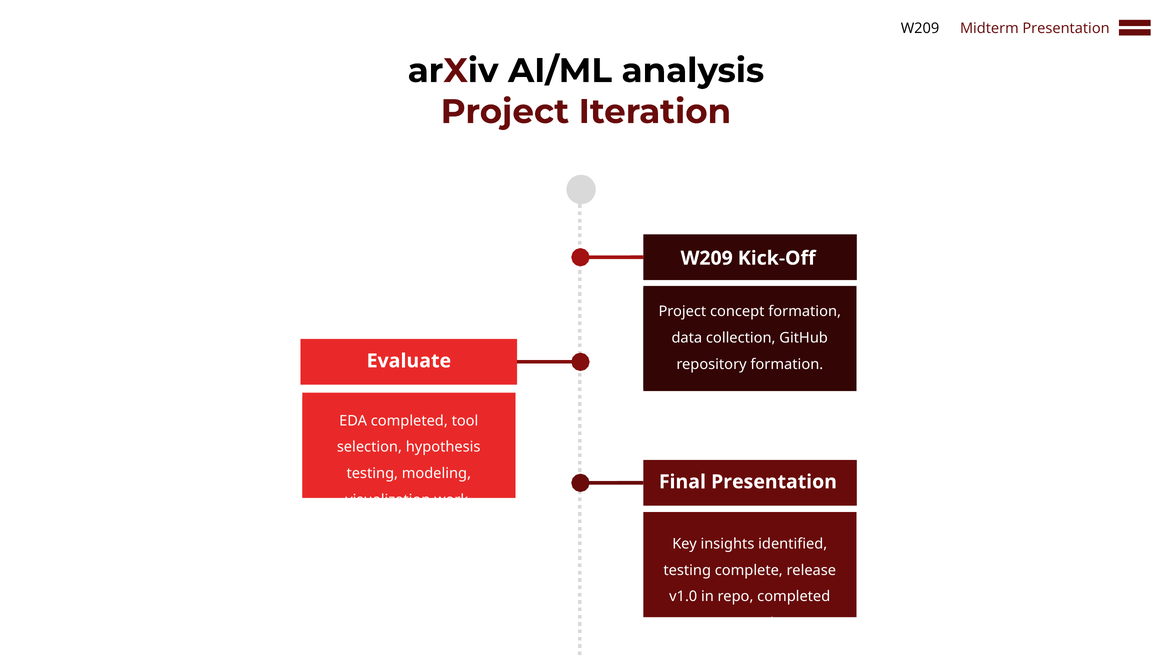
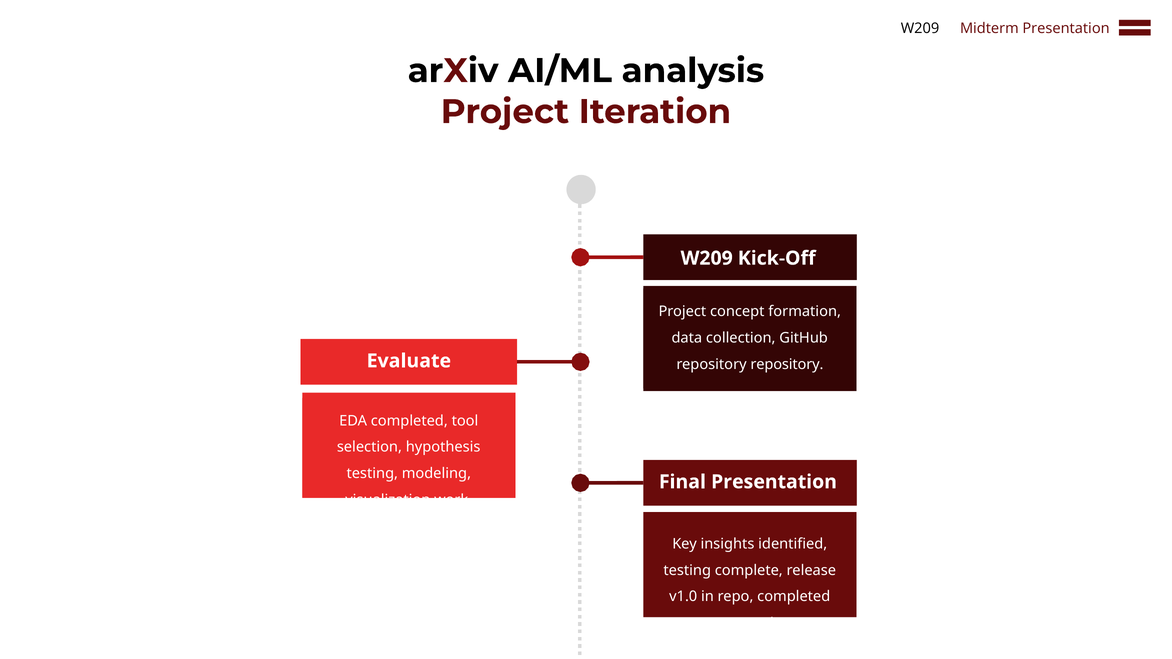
repository formation: formation -> repository (787, 364)
